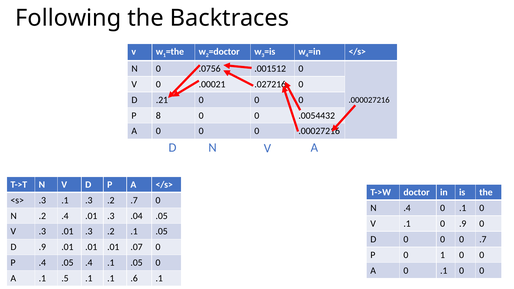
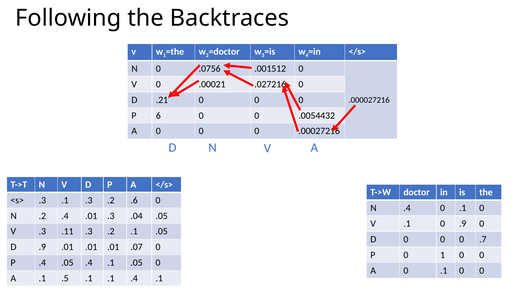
8: 8 -> 6 (158, 116)
.2 .7: .7 -> .6 (134, 200)
.3 .01: .01 -> .11 (67, 232)
.1 .6: .6 -> .4 (134, 278)
